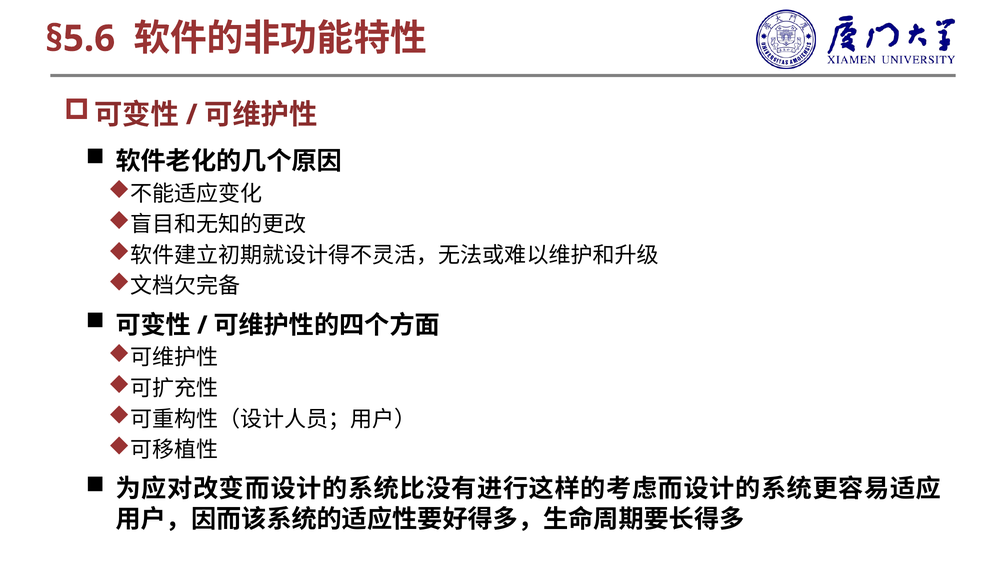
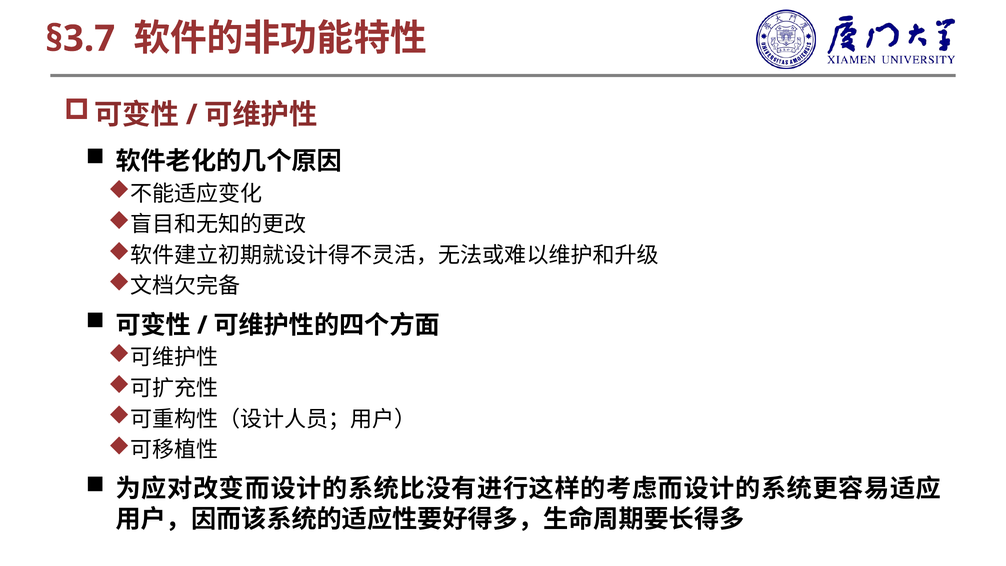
§5.6: §5.6 -> §3.7 (80, 39)
